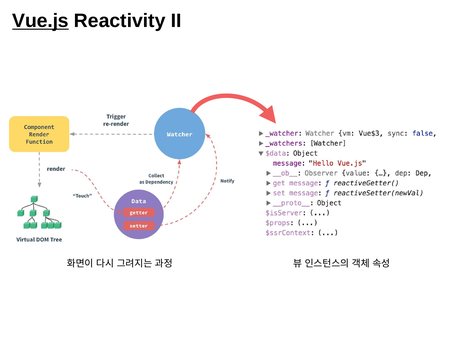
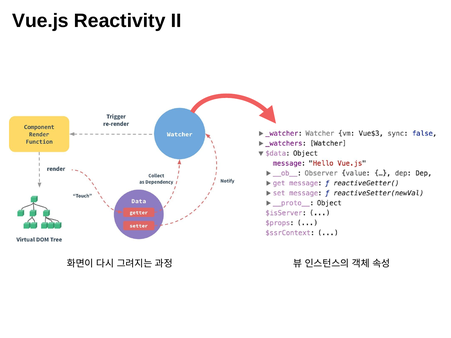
Vue.js underline: present -> none (41, 21)
